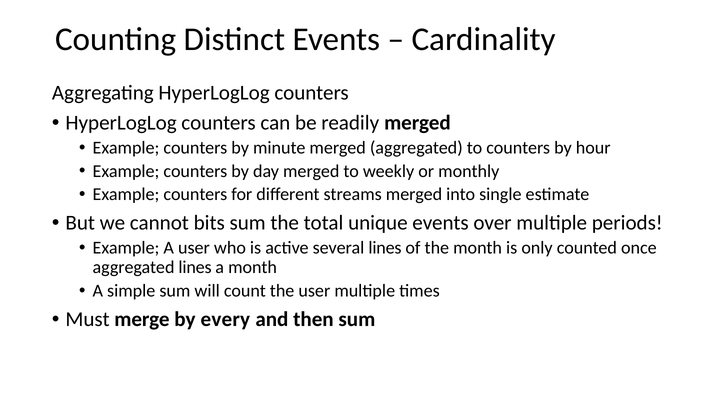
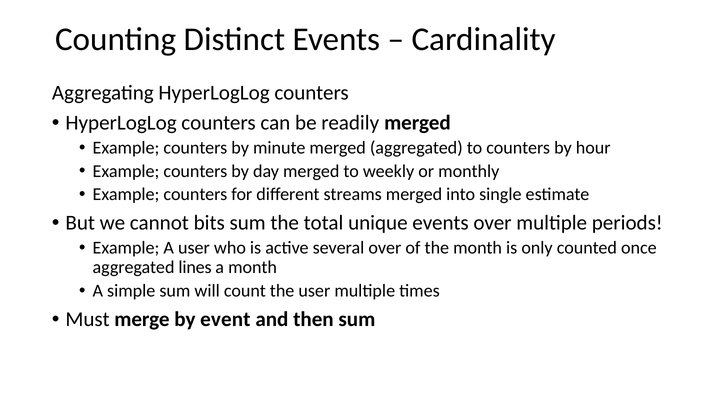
several lines: lines -> over (385, 248)
every: every -> event (225, 319)
